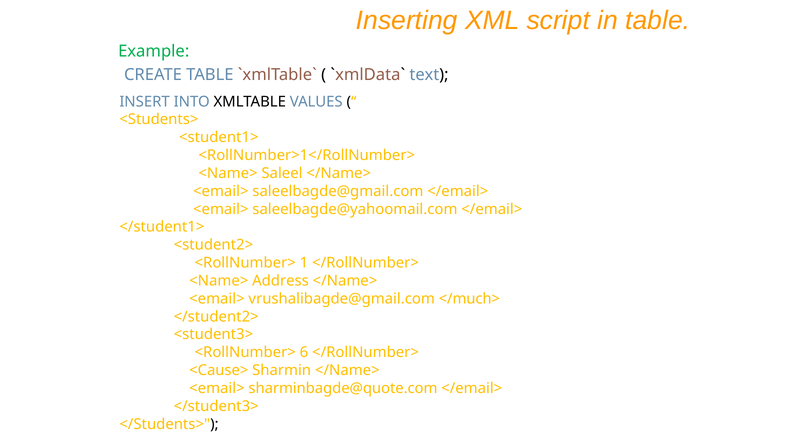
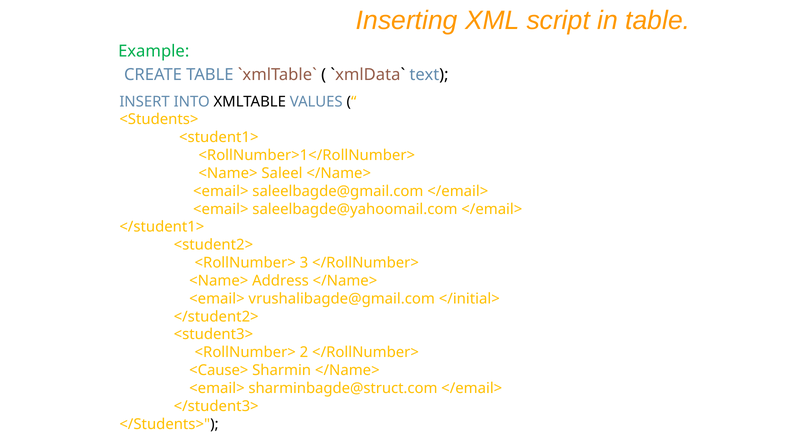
1: 1 -> 3 (304, 263)
</much>: </much> -> </initial> (469, 299)
6: 6 -> 2 (304, 352)
sharminbagde@quote.com: sharminbagde@quote.com -> sharminbagde@struct.com (343, 388)
